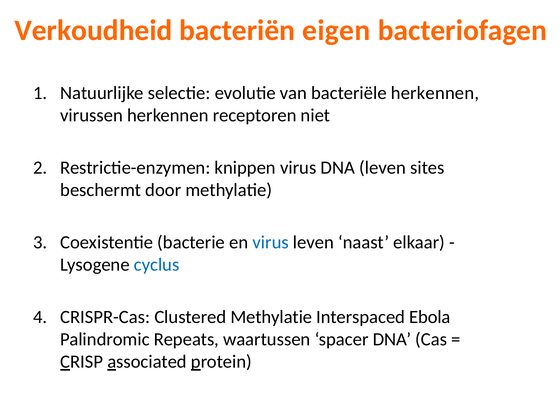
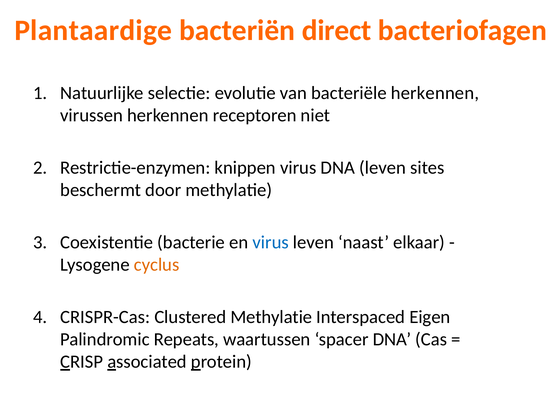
Verkoudheid: Verkoudheid -> Plantaardige (93, 30)
eigen: eigen -> direct (337, 30)
cyclus colour: blue -> orange (157, 265)
Ebola: Ebola -> Eigen (430, 317)
